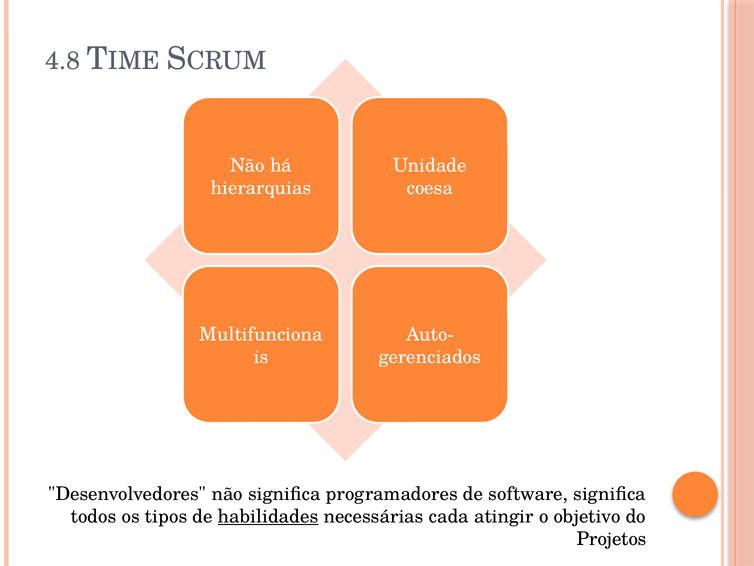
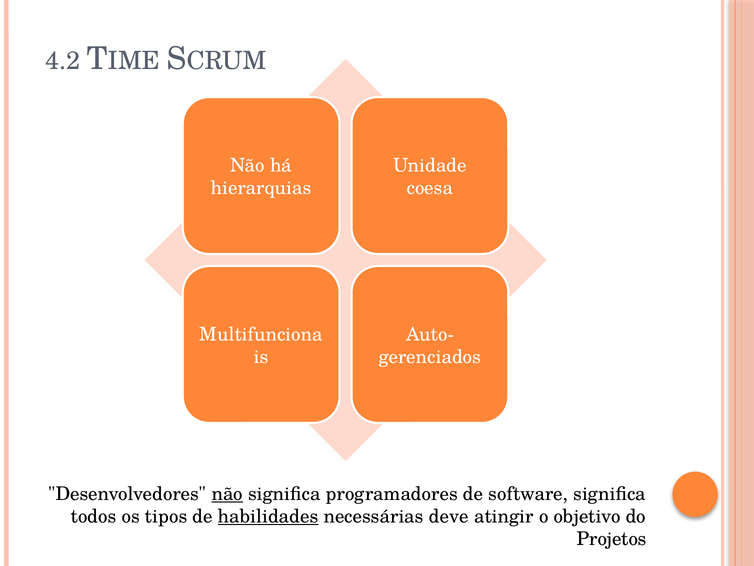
4.8: 4.8 -> 4.2 (63, 61)
não underline: none -> present (227, 493)
cada: cada -> deve (449, 516)
